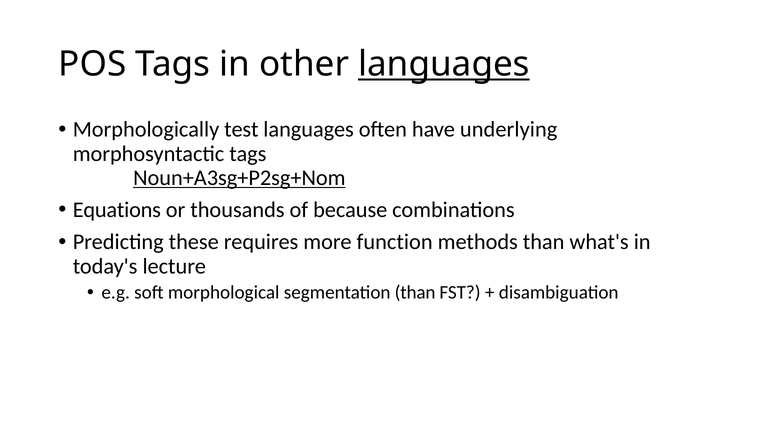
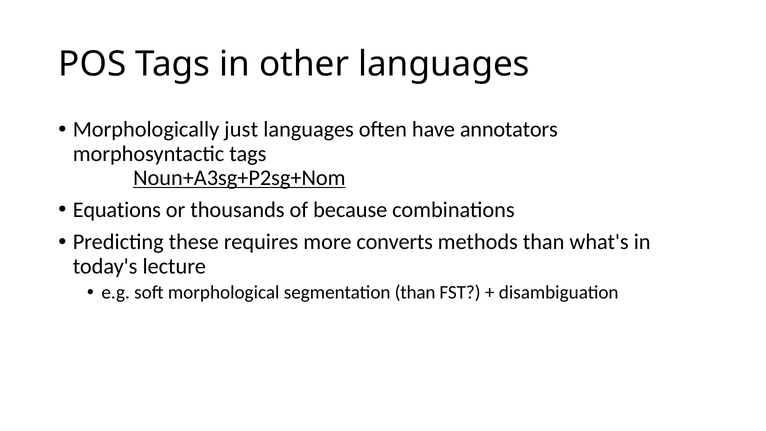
languages underline: present -> none (444, 64)
test: test -> just (241, 130)
underlying: underlying -> annotators (509, 130)
function: function -> converts (395, 242)
